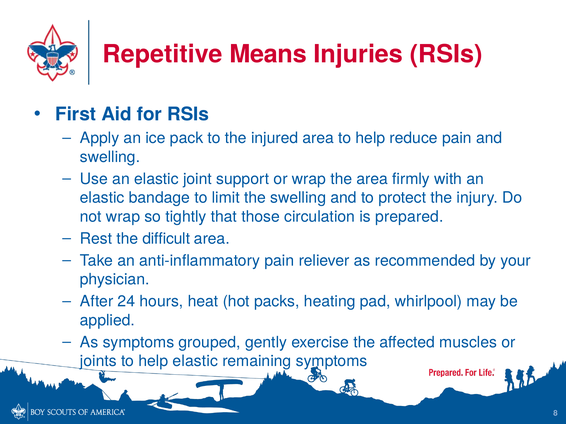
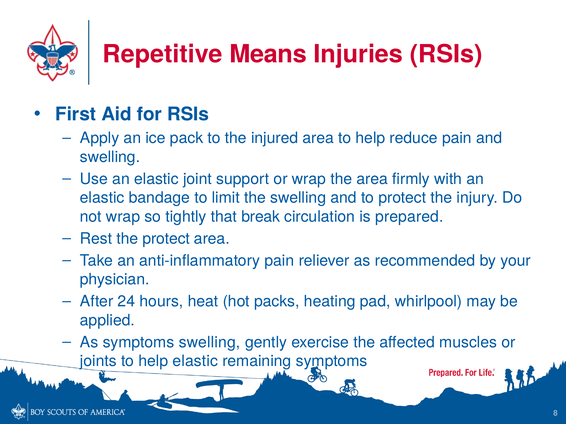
those: those -> break (261, 217)
the difficult: difficult -> protect (166, 239)
symptoms grouped: grouped -> swelling (210, 343)
